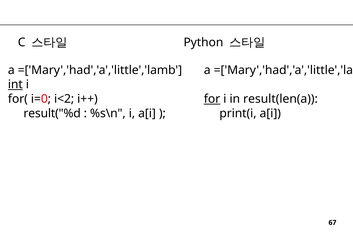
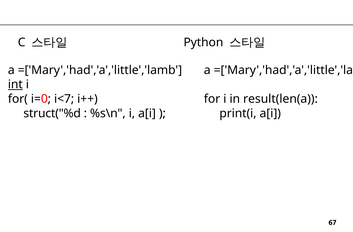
i<2: i<2 -> i<7 (64, 99)
for underline: present -> none (212, 99)
result("%d: result("%d -> struct("%d (52, 113)
